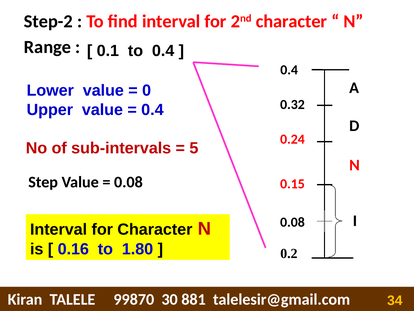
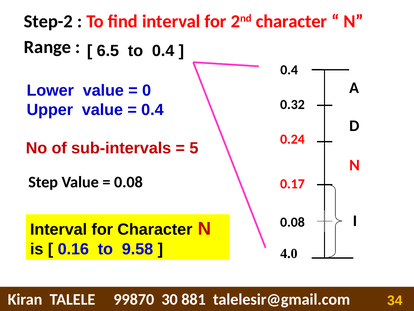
0.1: 0.1 -> 6.5 (108, 51)
0.15: 0.15 -> 0.17 (292, 184)
1.80: 1.80 -> 9.58 (138, 249)
0.2: 0.2 -> 4.0 (289, 253)
